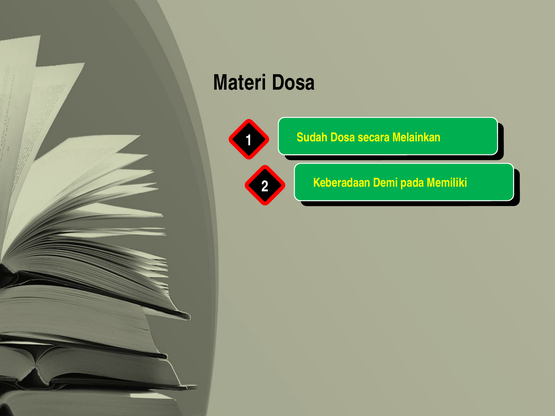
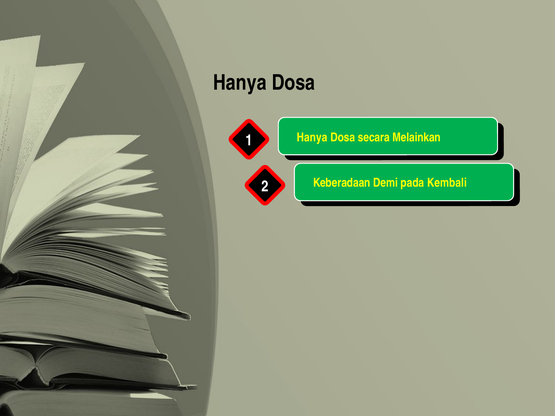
Materi: Materi -> Hanya (240, 83)
Sudah: Sudah -> Hanya (312, 137)
Memiliki: Memiliki -> Kembali (447, 183)
